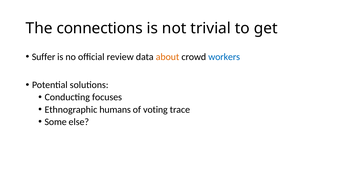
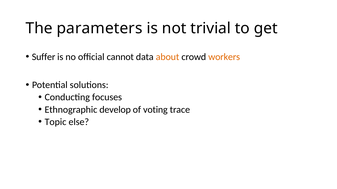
connections: connections -> parameters (99, 28)
review: review -> cannot (120, 57)
workers colour: blue -> orange (224, 57)
humans: humans -> develop (115, 110)
Some: Some -> Topic (56, 122)
